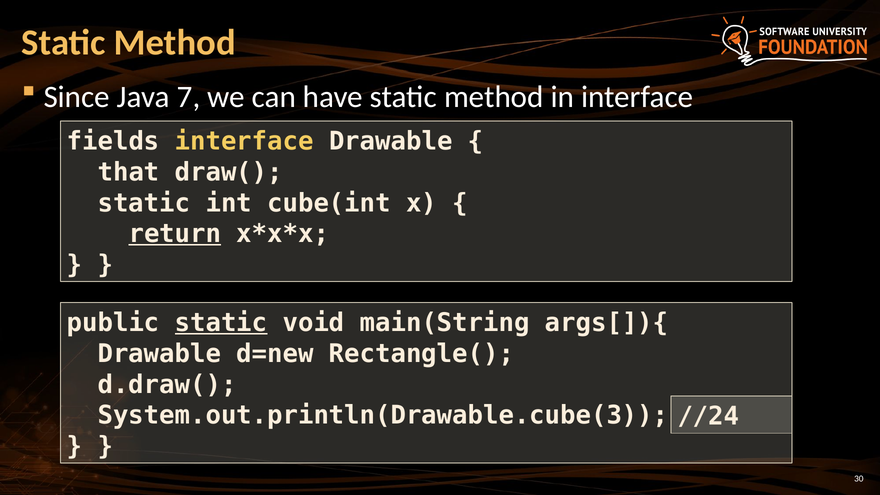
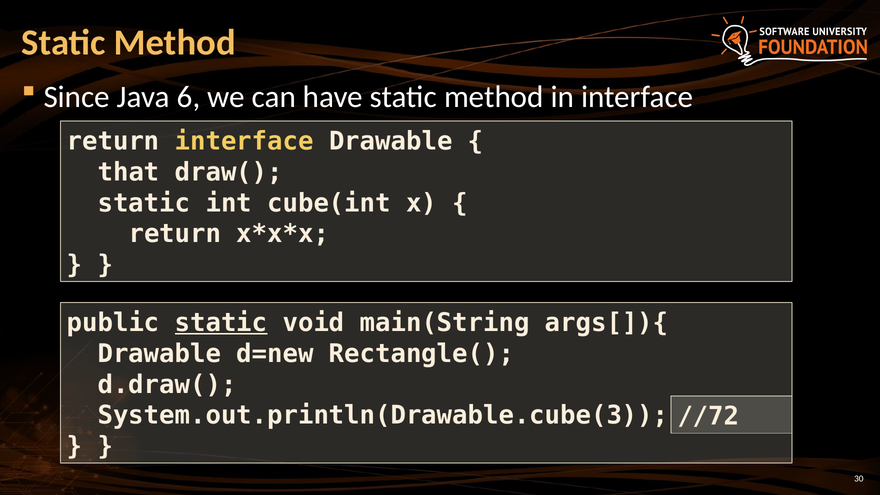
7: 7 -> 6 (189, 97)
fields: fields -> return (113, 141)
return underline: present -> none (175, 234)
//24: //24 -> //72 (708, 417)
